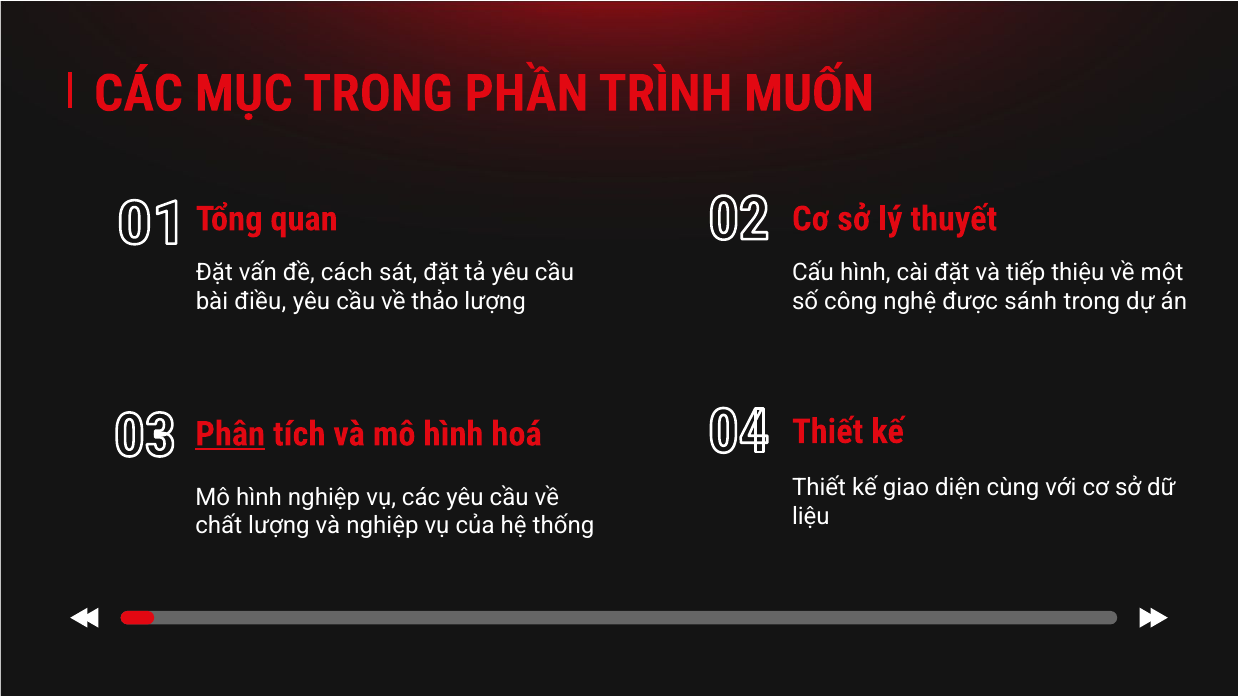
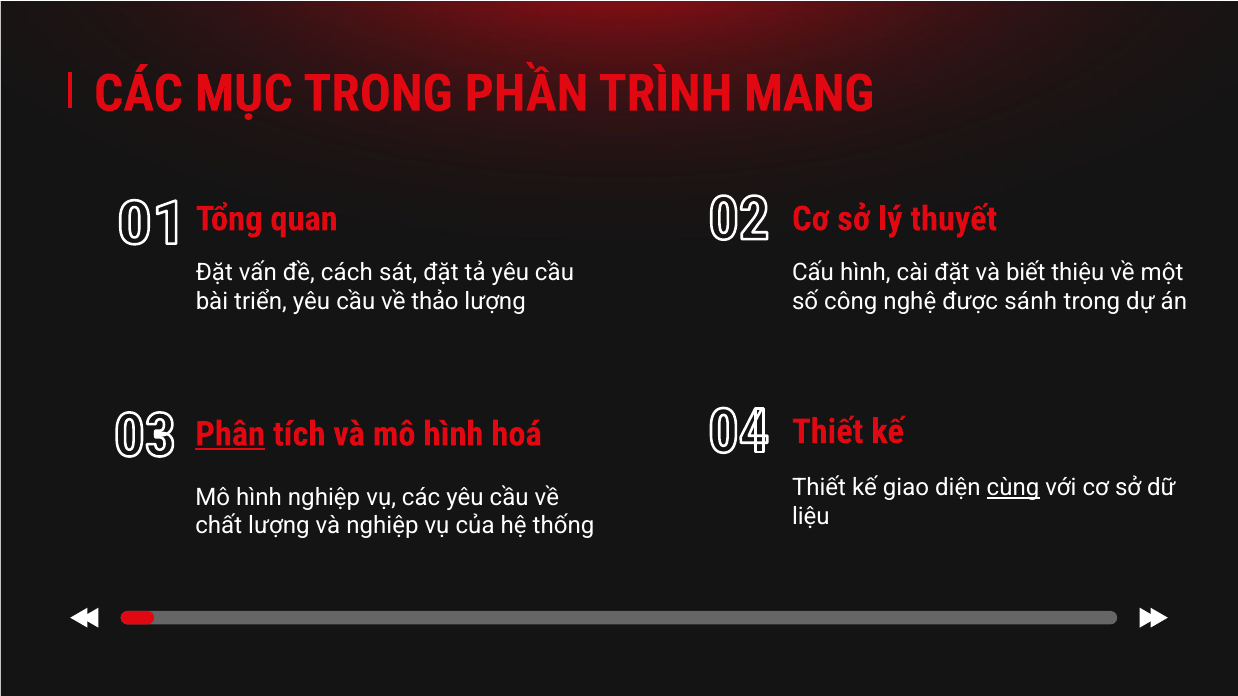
MUỐN: MUỐN -> MANG (809, 94)
tiếp: tiếp -> biết (1026, 272)
điều: điều -> triển (260, 301)
cùng underline: none -> present (1013, 488)
